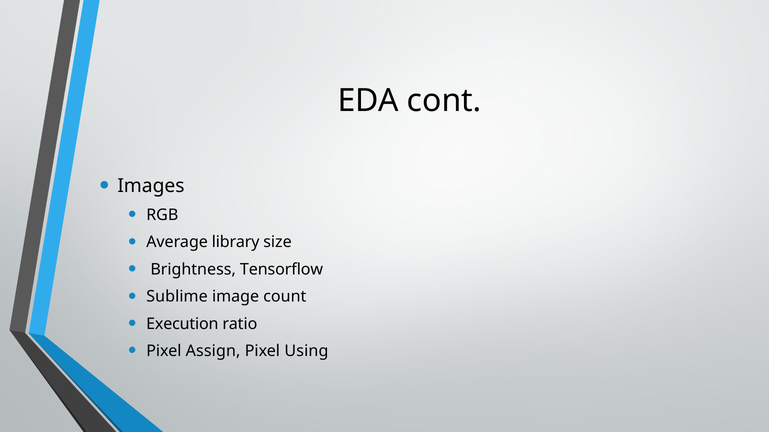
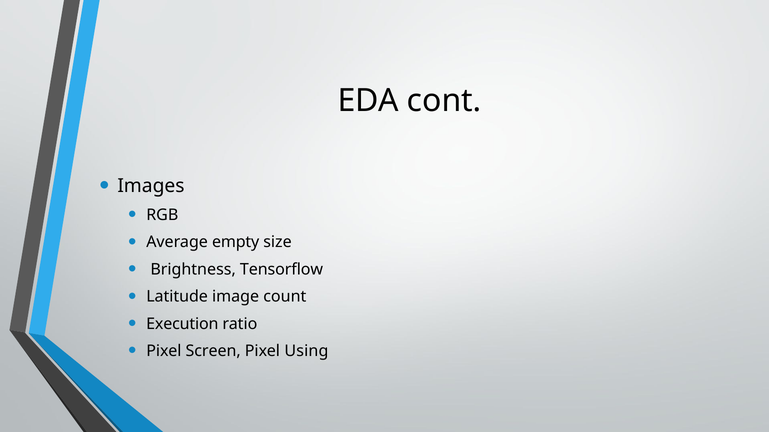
library: library -> empty (236, 243)
Sublime: Sublime -> Latitude (177, 297)
Assign: Assign -> Screen (213, 351)
